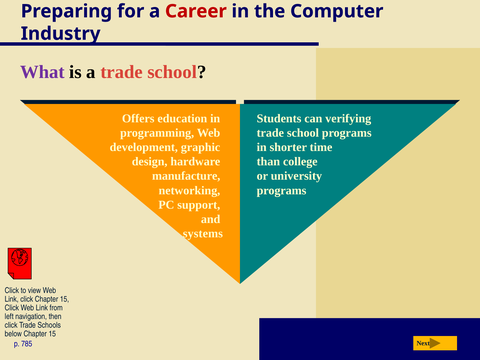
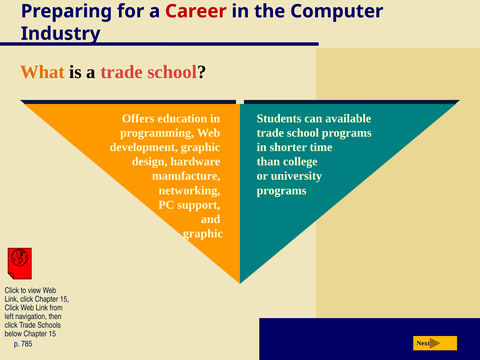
What colour: purple -> orange (42, 72)
verifying: verifying -> available (348, 118)
systems: systems -> graphic (203, 234)
